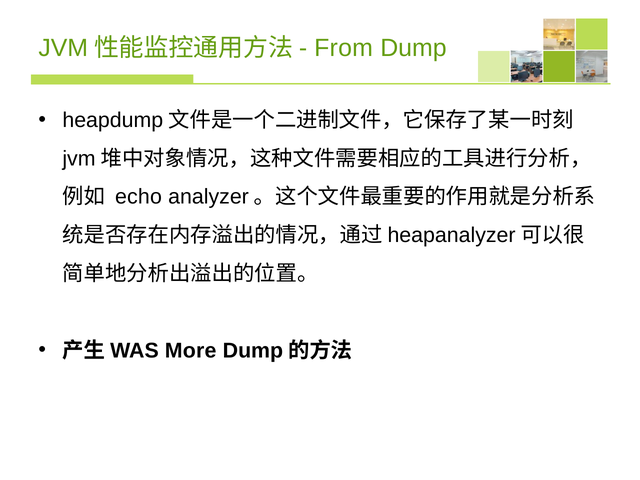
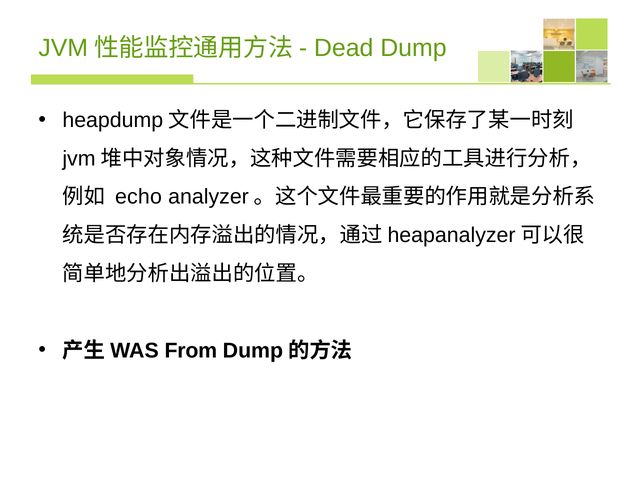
From: From -> Dead (344, 48)
More: More -> From (191, 351)
